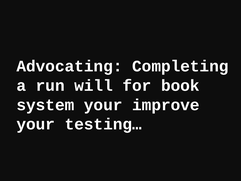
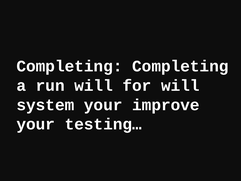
Advocating: Advocating -> Completing (69, 66)
for book: book -> will (180, 85)
